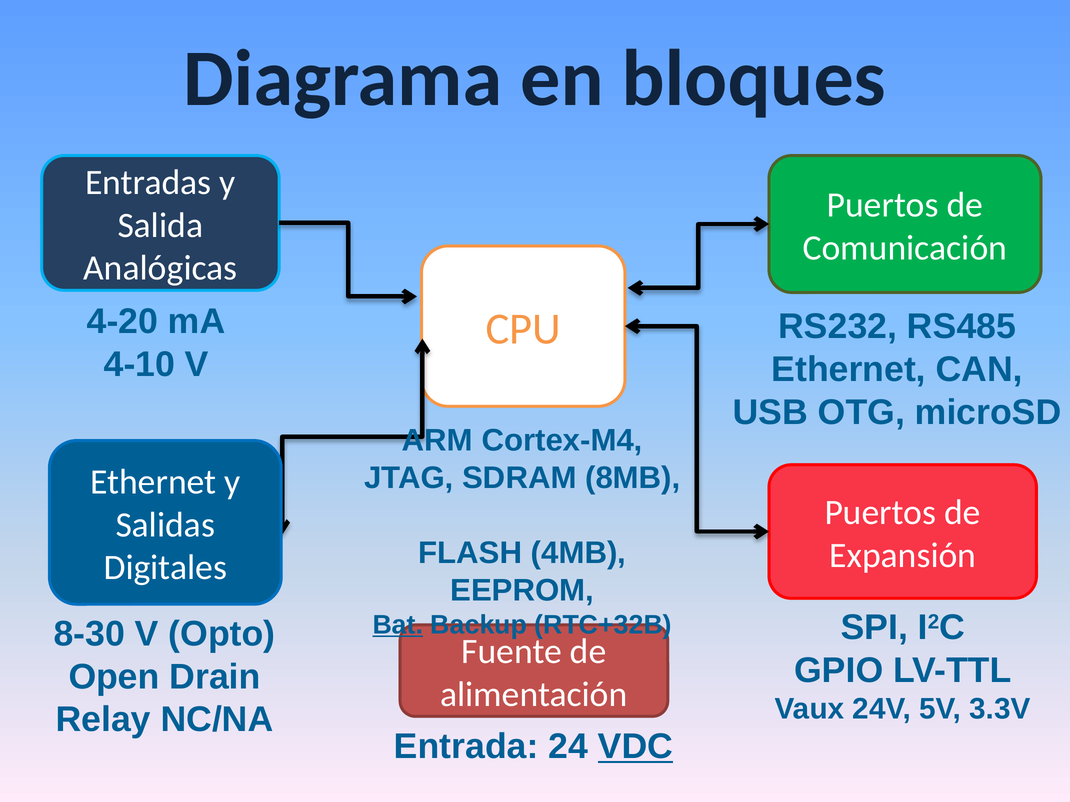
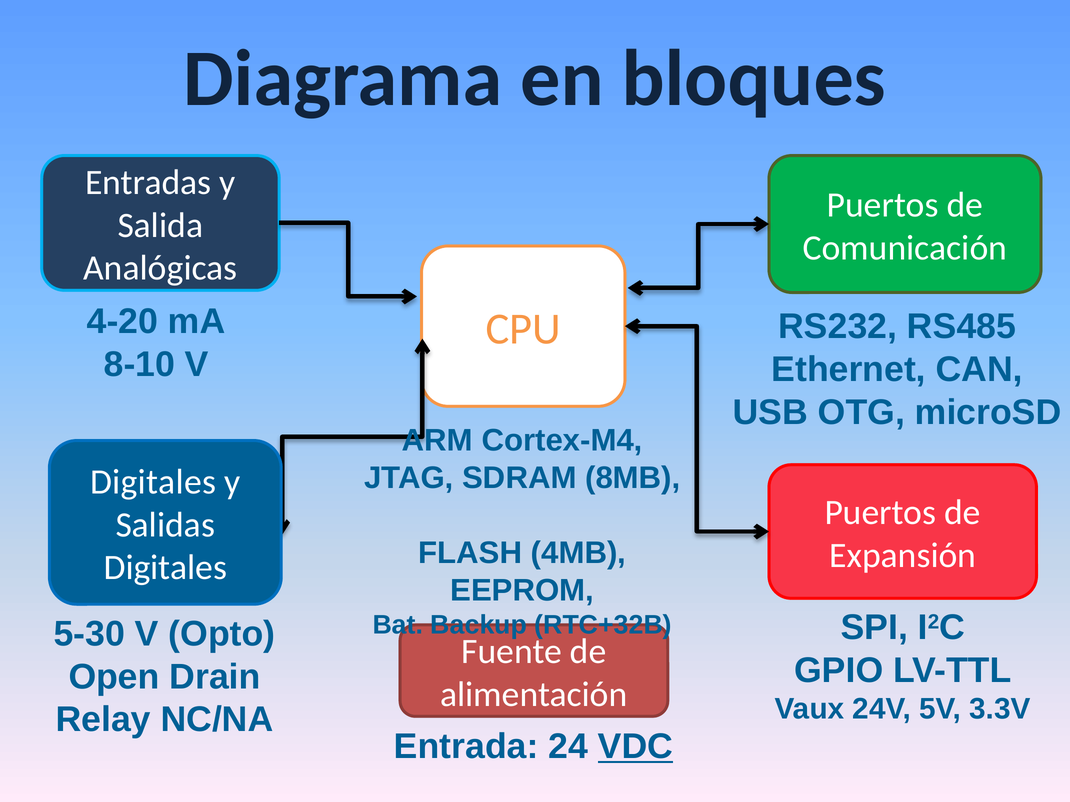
4-10: 4-10 -> 8-10 (139, 364)
Ethernet: Ethernet -> Digitales (153, 482)
Bat underline: present -> none (398, 625)
8-30: 8-30 -> 5-30 (89, 635)
